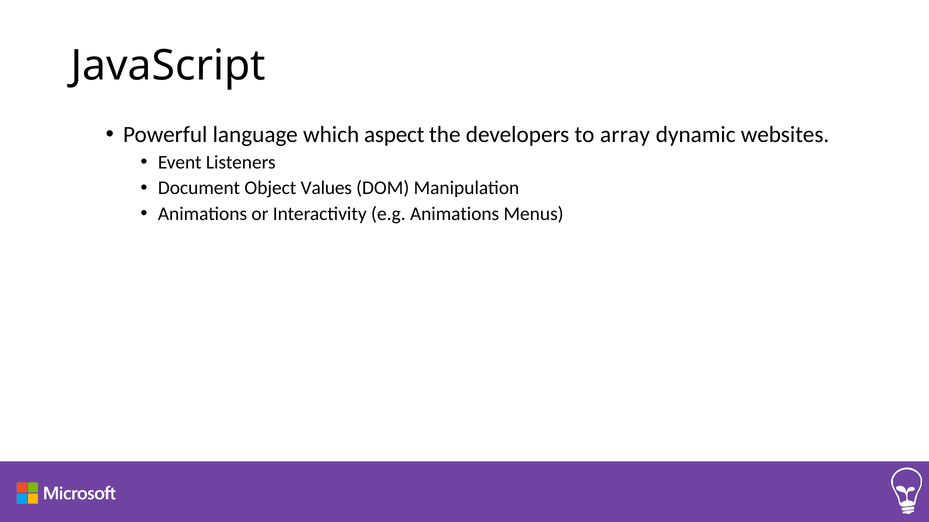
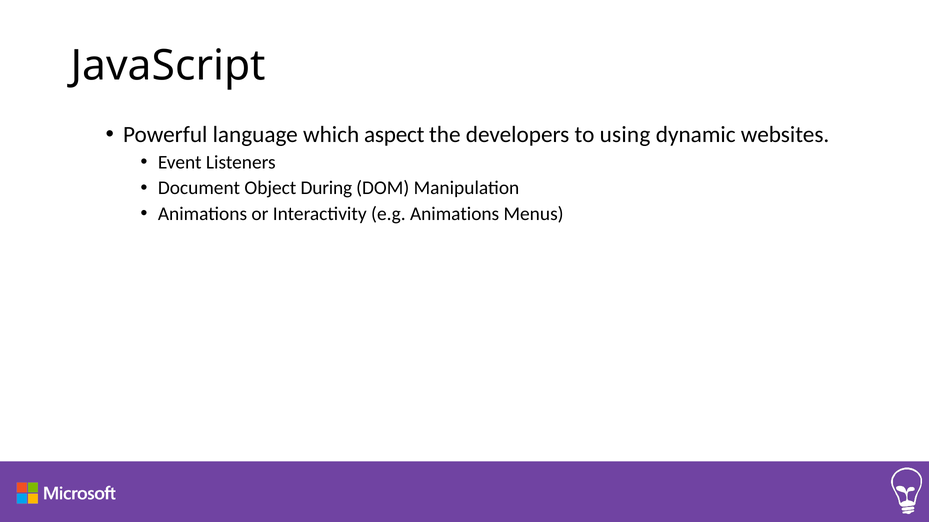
array: array -> using (625, 135)
Values: Values -> During (326, 188)
